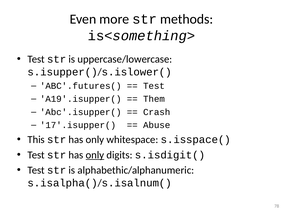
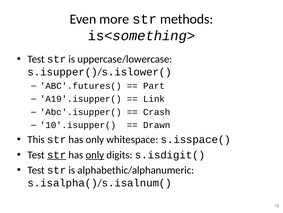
Test: Test -> Part (154, 86)
Them: Them -> Link (154, 99)
17'.isupper(: 17'.isupper( -> 10'.isupper( (78, 125)
Abuse: Abuse -> Drawn (157, 125)
str underline: none -> present (57, 154)
